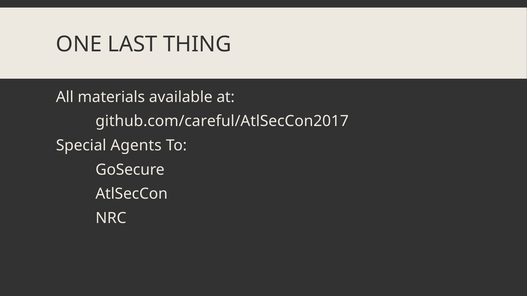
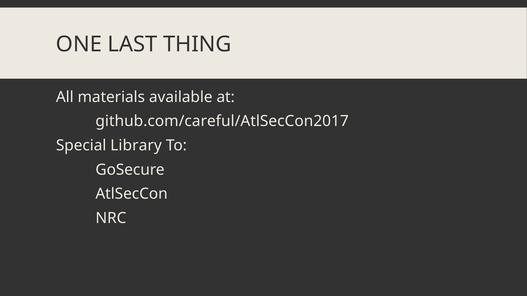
Agents: Agents -> Library (136, 146)
